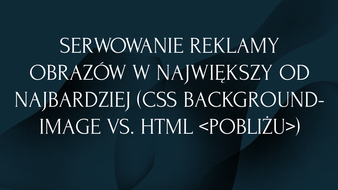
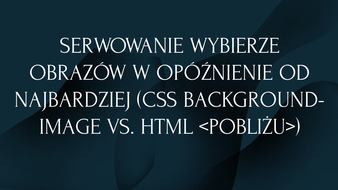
REKLAMY: REKLAMY -> WYBIERZE (235, 45)
NAJWIĘKSZY: NAJWIĘKSZY -> OPÓŹNIENIE (215, 73)
